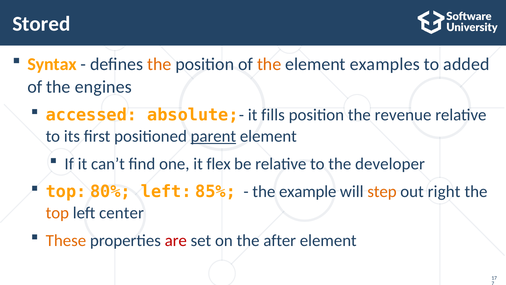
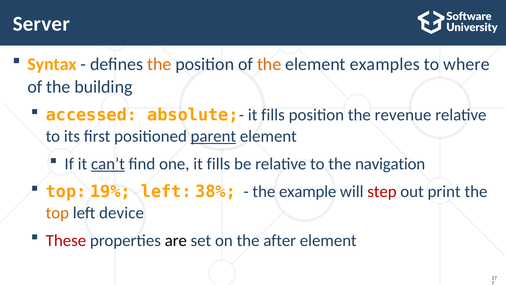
Stored: Stored -> Server (41, 24)
added: added -> where (467, 64)
engines: engines -> building (103, 87)
can’t underline: none -> present (108, 164)
one it flex: flex -> fills (218, 164)
developer: developer -> navigation (390, 164)
80%: 80% -> 19% (110, 191)
85%: 85% -> 38% (216, 191)
step colour: orange -> red (382, 191)
right: right -> print (444, 191)
center: center -> device (121, 213)
These colour: orange -> red (66, 240)
are colour: red -> black (176, 240)
